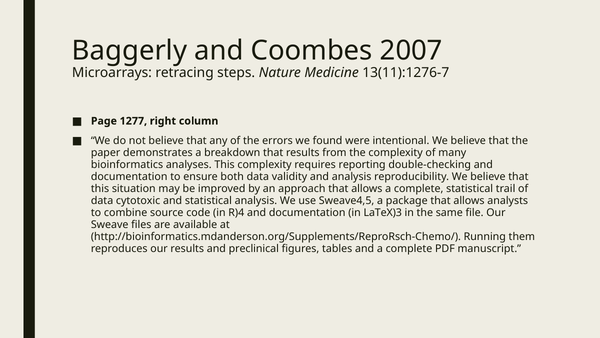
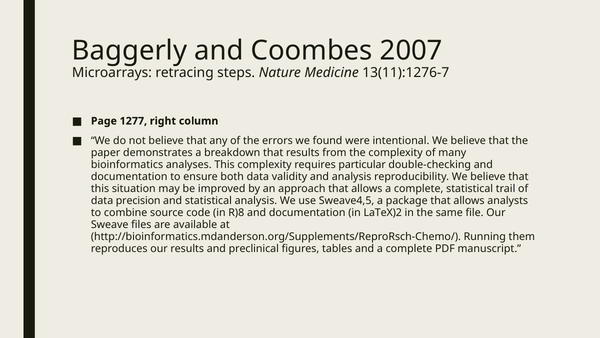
reporting: reporting -> particular (362, 164)
cytotoxic: cytotoxic -> precision (138, 200)
R)4: R)4 -> R)8 (236, 212)
LaTeX)3: LaTeX)3 -> LaTeX)2 (383, 212)
